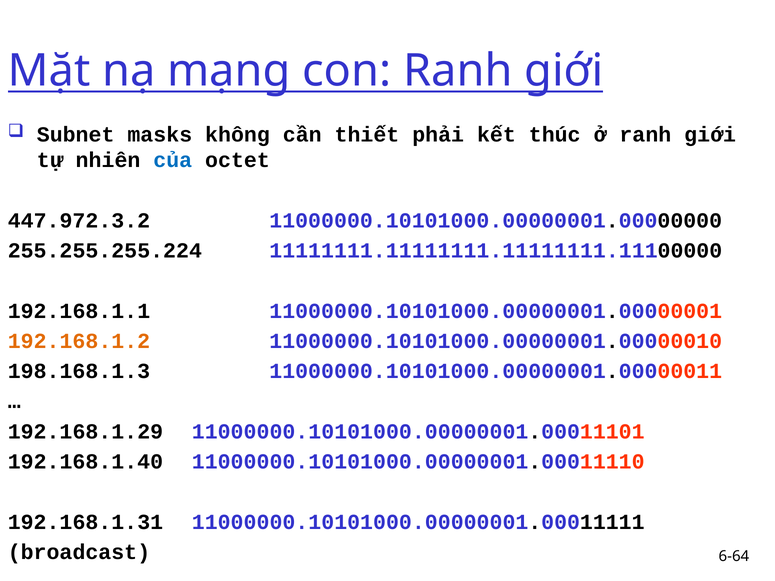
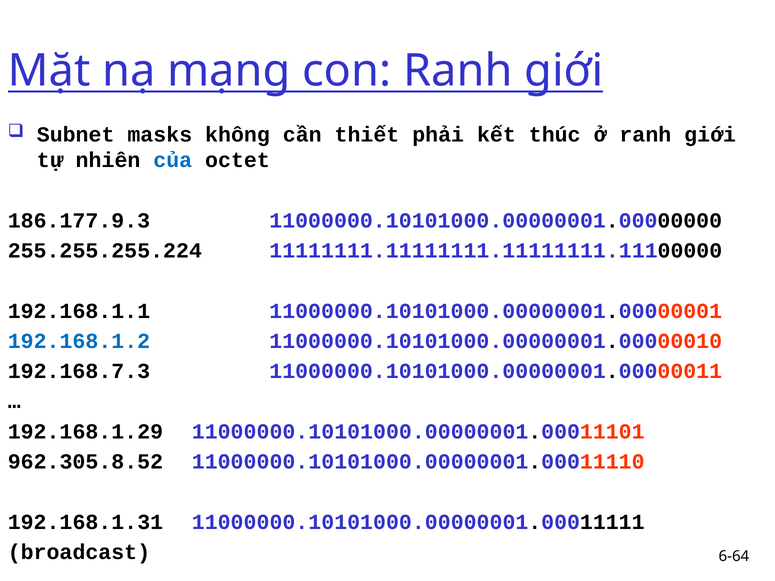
447.972.3.2: 447.972.3.2 -> 186.177.9.3 (79, 221)
192.168.1.2 colour: orange -> blue (79, 341)
198.168.1.3: 198.168.1.3 -> 192.168.7.3 (79, 371)
192.168.1.40: 192.168.1.40 -> 962.305.8.52 (85, 462)
